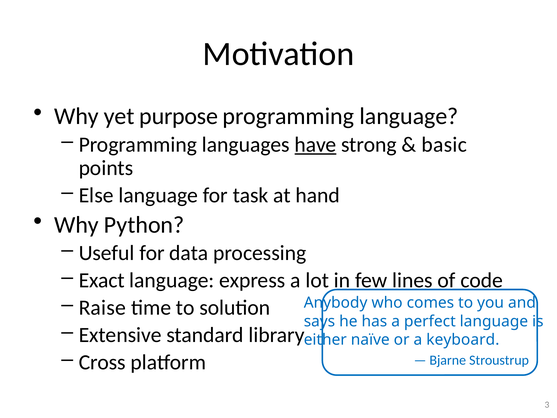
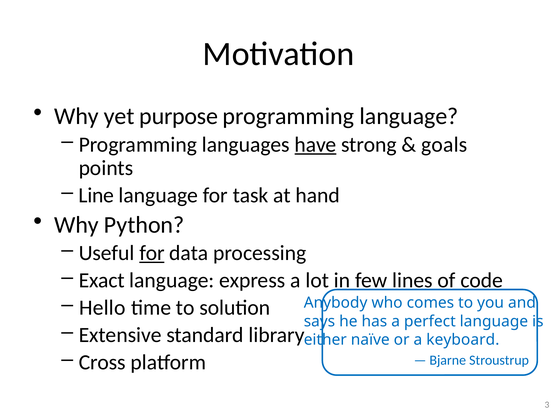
basic: basic -> goals (444, 145)
Else: Else -> Line (96, 195)
for underline: none -> present (152, 253)
Raise: Raise -> Hello (102, 308)
